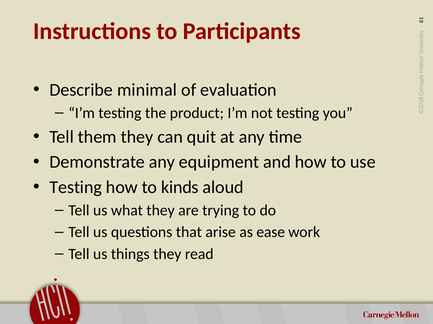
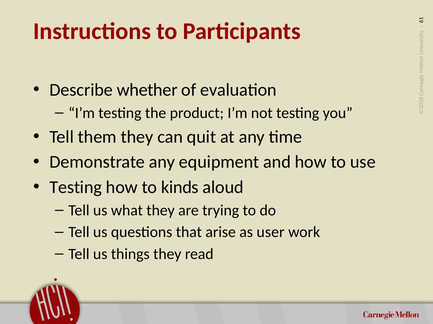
minimal: minimal -> whether (147, 90)
ease: ease -> user (271, 233)
